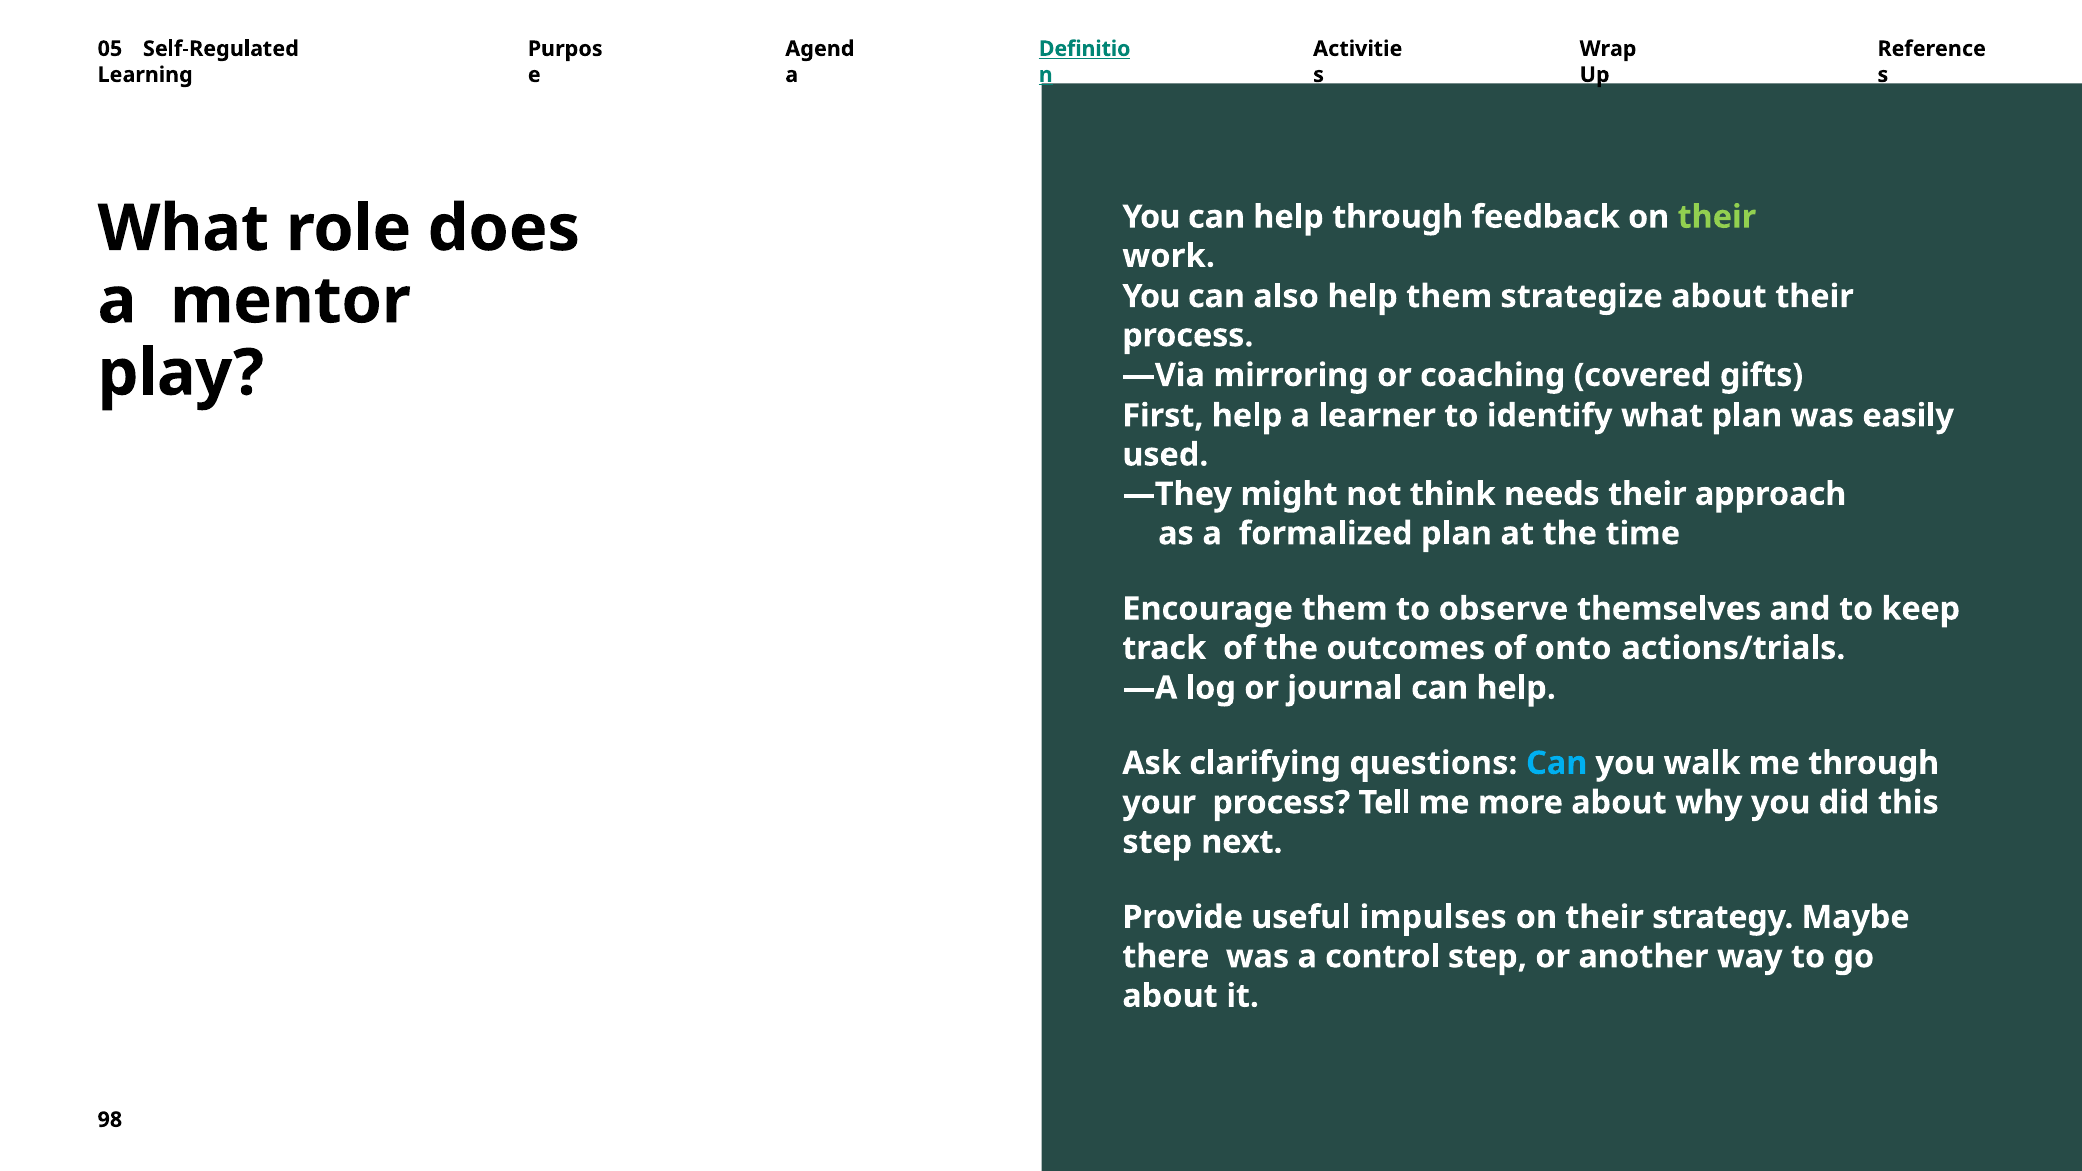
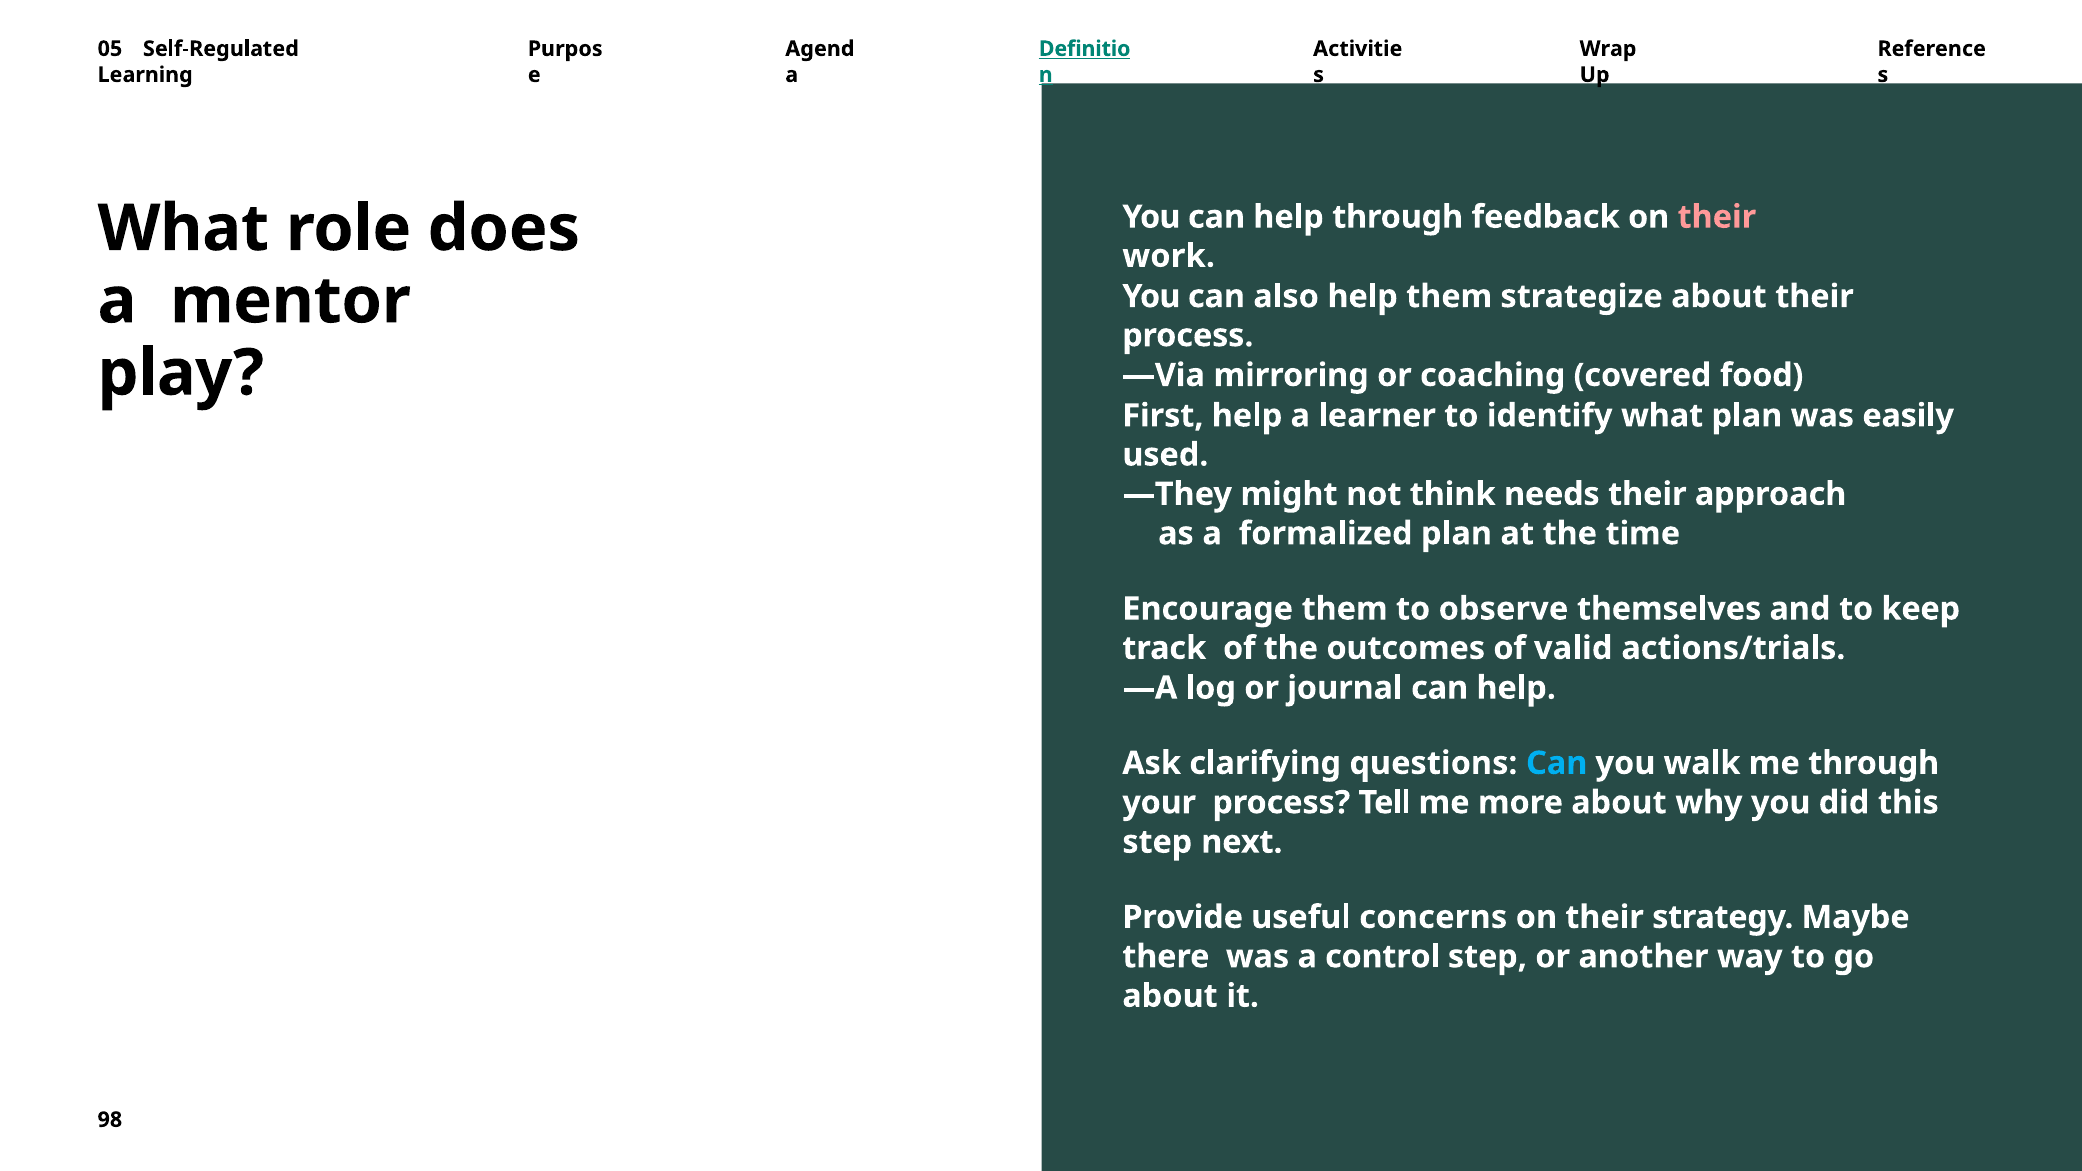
their colour: light green -> pink (1717, 217)
gifts: gifts -> food (1762, 375)
onto: onto -> valid (1573, 648)
impulses: impulses -> concerns (1433, 917)
